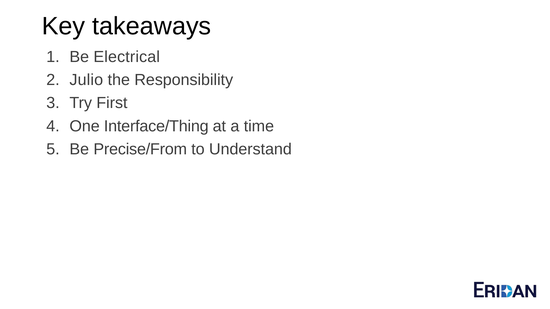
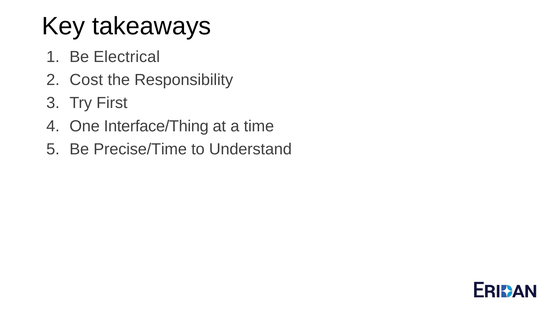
Julio: Julio -> Cost (86, 80)
Precise/From: Precise/From -> Precise/Time (140, 149)
